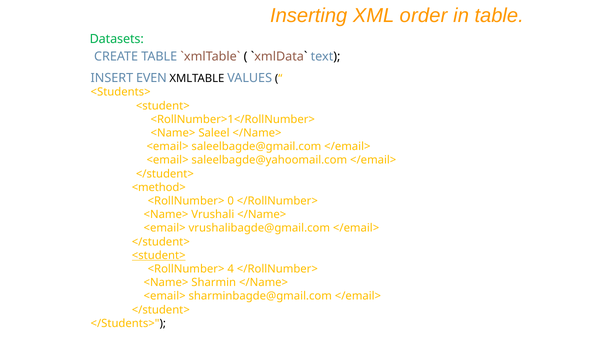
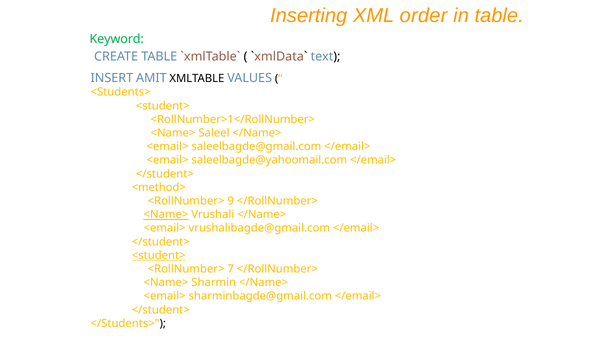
Datasets: Datasets -> Keyword (117, 39)
EVEN: EVEN -> AMIT (151, 78)
0: 0 -> 9 (231, 201)
<Name> underline: none -> present (166, 214)
4: 4 -> 7 (231, 269)
